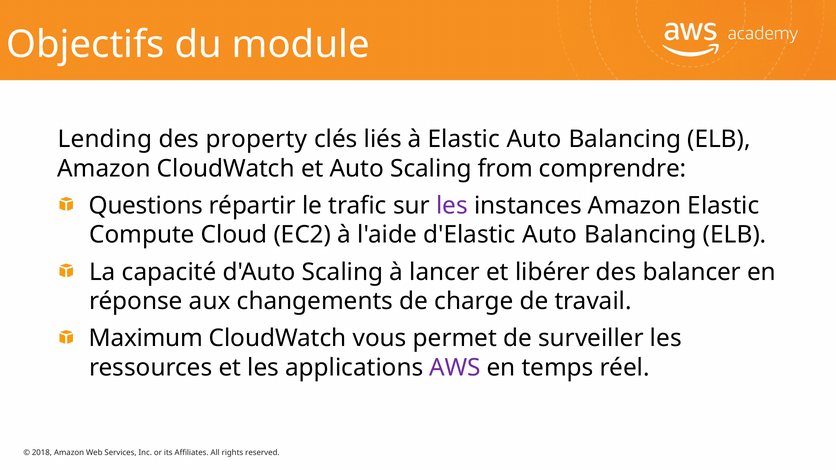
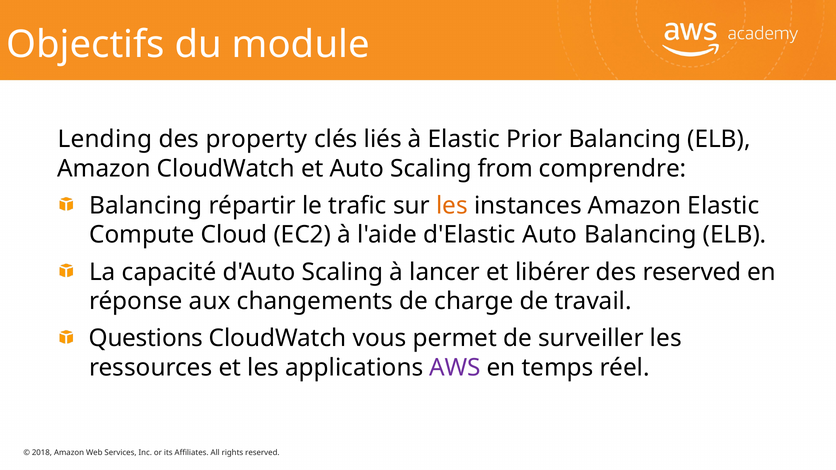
Elastic Auto: Auto -> Prior (534, 139)
Questions: Questions -> Balancing (146, 206)
les colour: purple -> orange (452, 206)
des balancer: balancer -> reserved (692, 272)
Maximum: Maximum -> Questions (146, 339)
